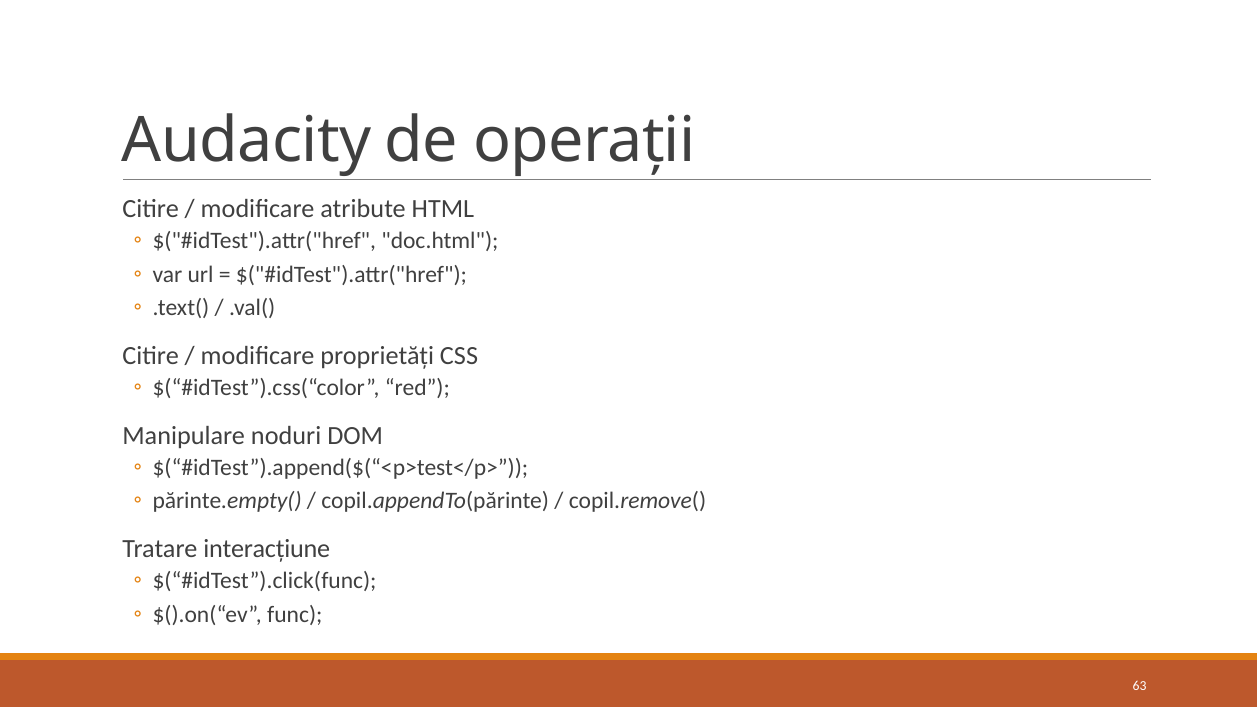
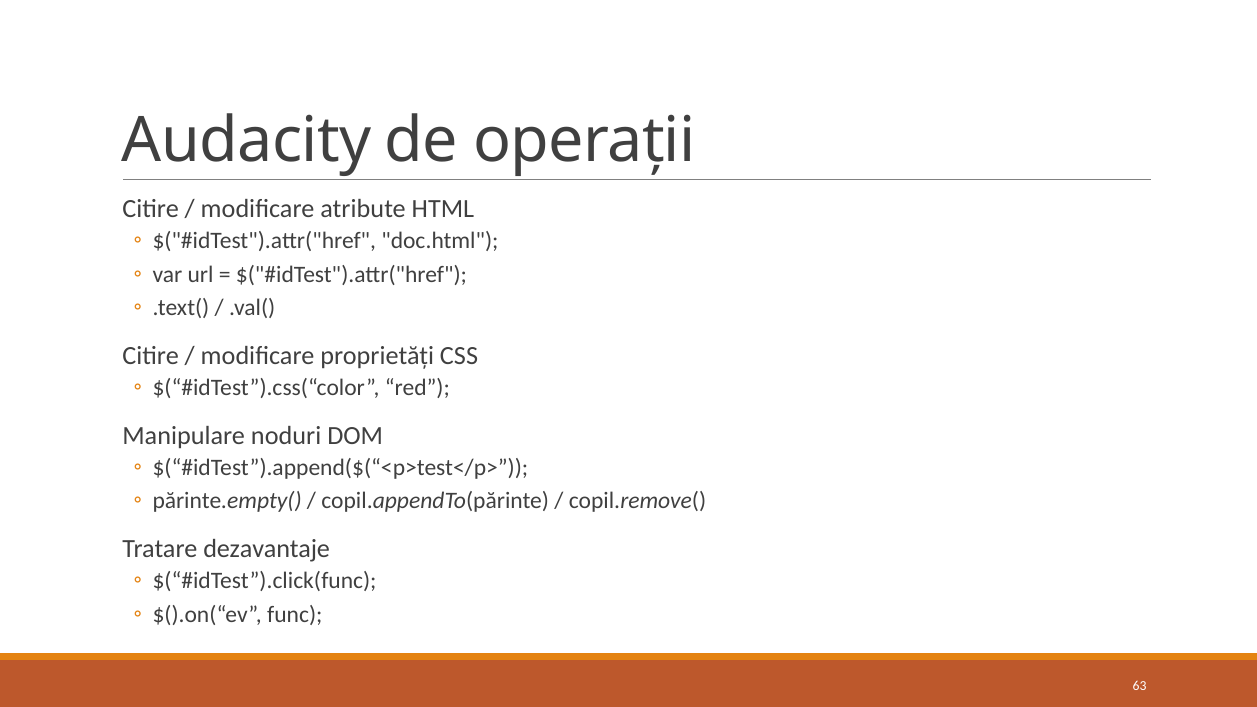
interacțiune: interacțiune -> dezavantaje (267, 549)
